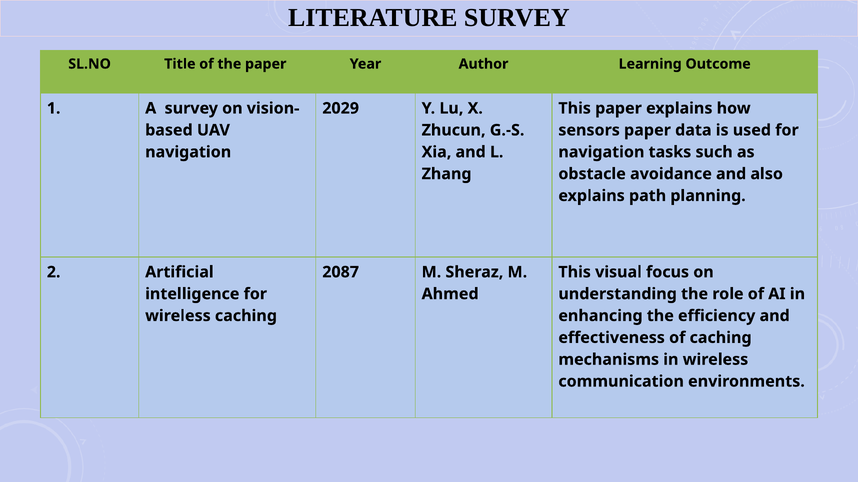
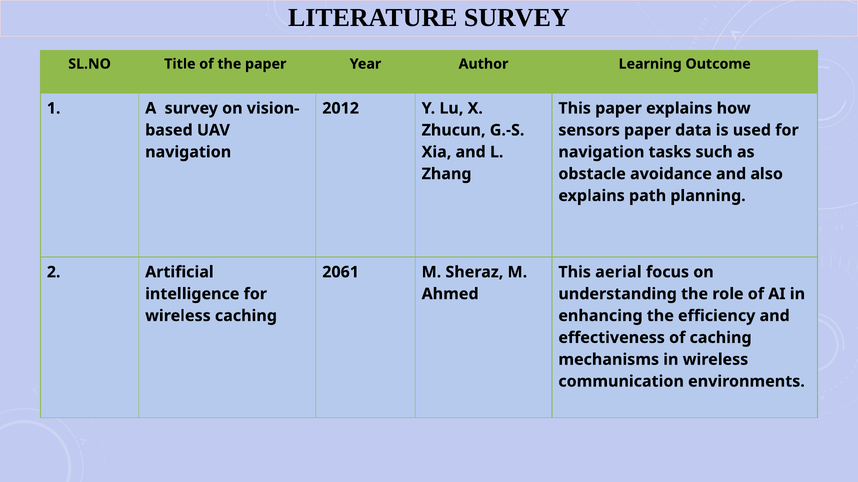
2029: 2029 -> 2012 (341, 108)
2087: 2087 -> 2061 (341, 272)
visual: visual -> aerial (618, 272)
